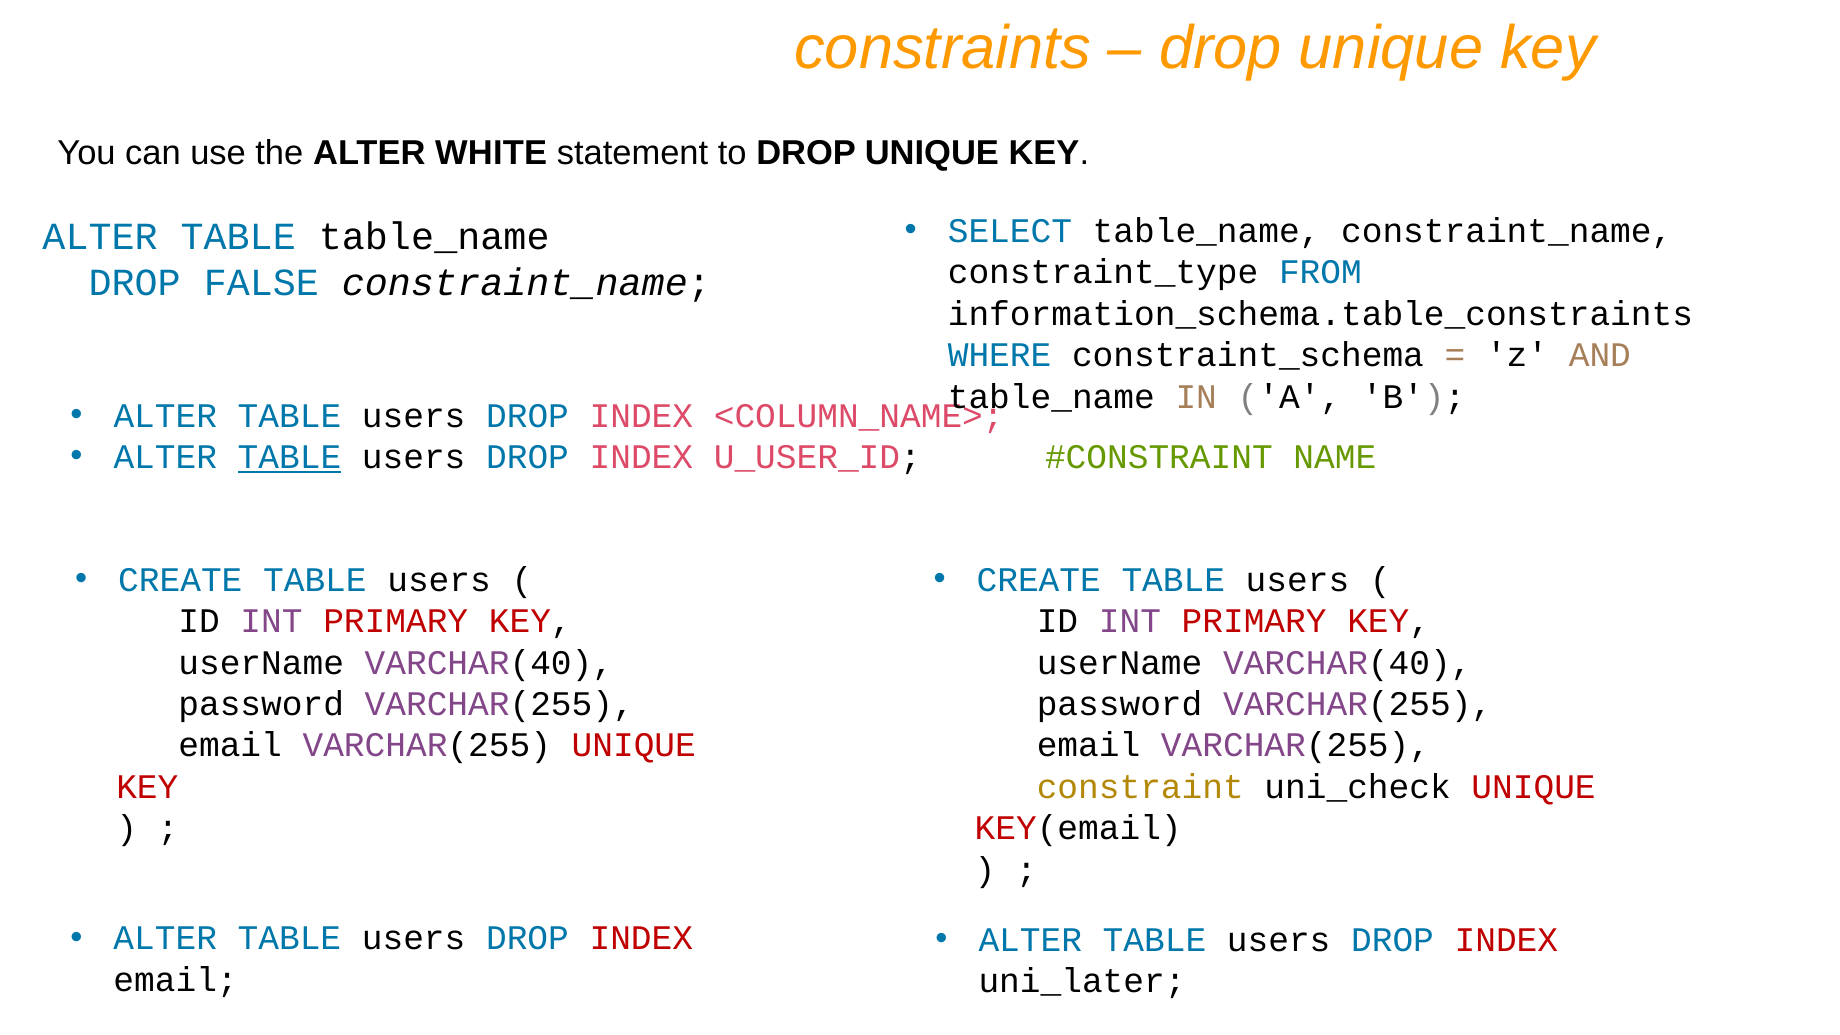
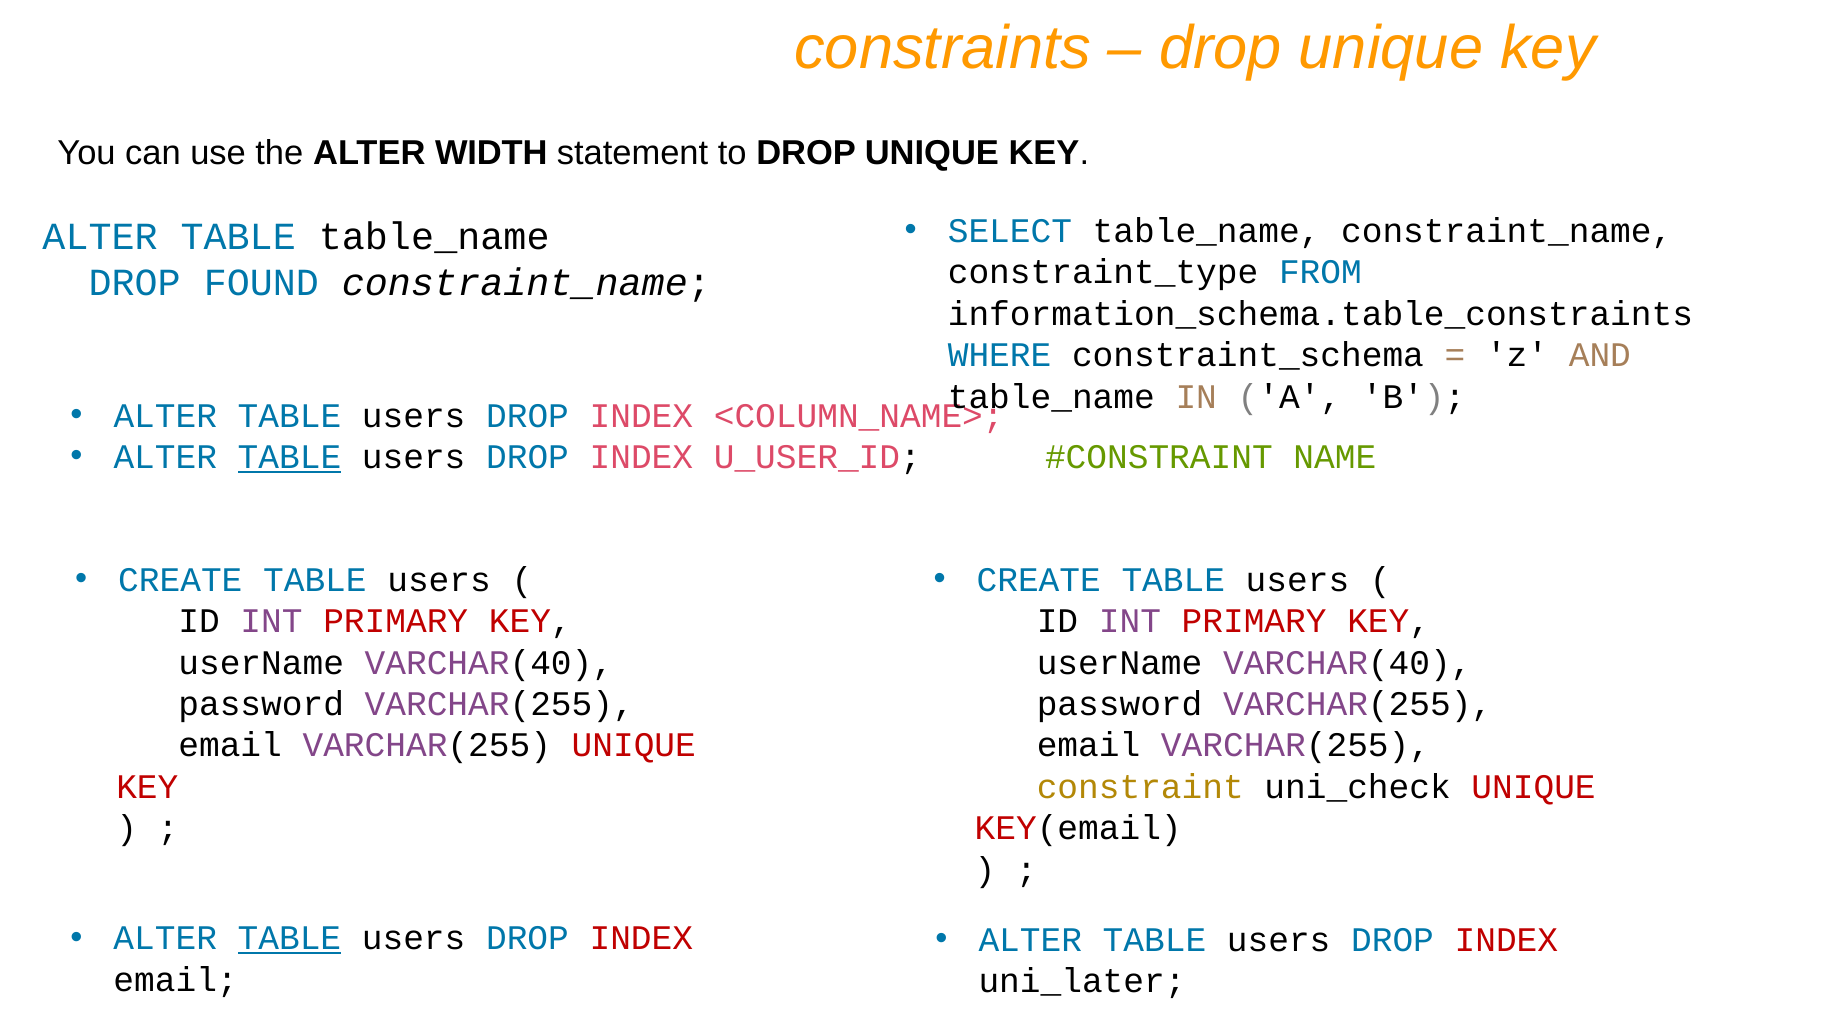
WHITE: WHITE -> WIDTH (491, 153)
FALSE: FALSE -> FOUND (261, 283)
TABLE underline: none -> present (289, 939)
